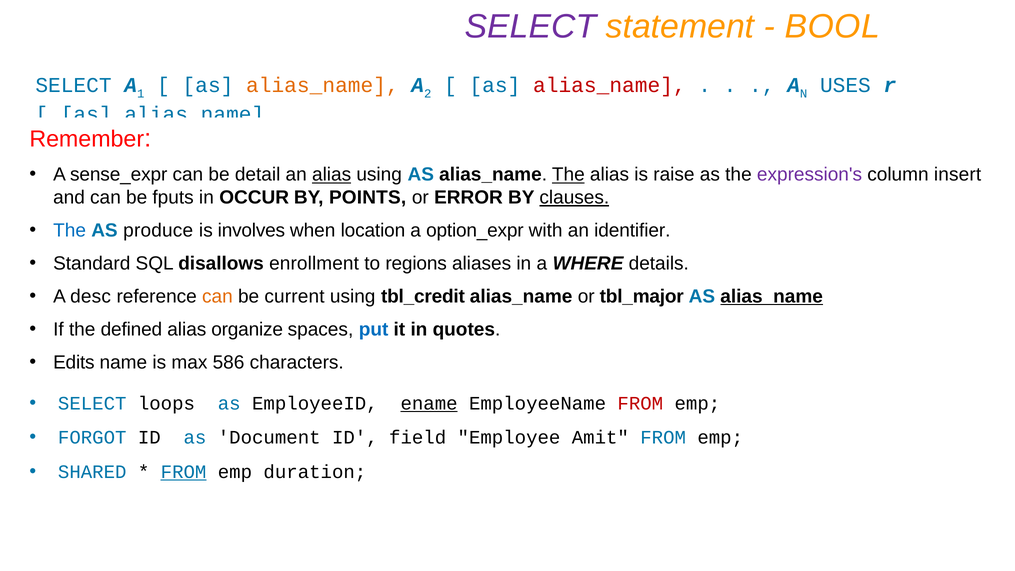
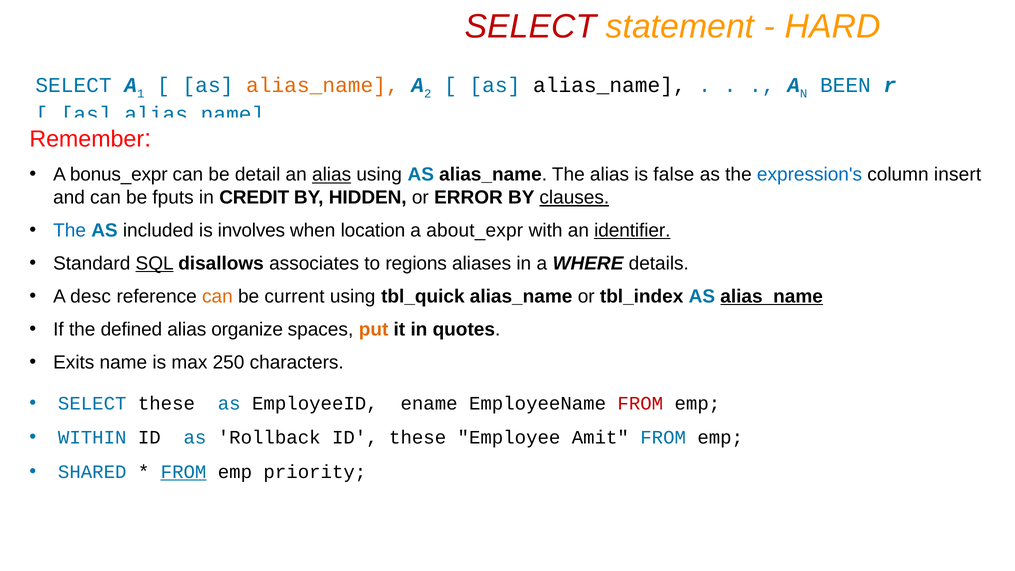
SELECT colour: purple -> red (531, 26)
BOOL: BOOL -> HARD (833, 26)
alias_name colour: red -> black (609, 85)
USES: USES -> BEEN (845, 85)
sense_expr: sense_expr -> bonus_expr (119, 175)
The underline: present -> none (568, 175)
raise: raise -> false (674, 175)
expression's colour: purple -> blue (810, 175)
OCCUR: OCCUR -> CREDIT (254, 197)
POINTS: POINTS -> HIDDEN (368, 197)
produce: produce -> included (158, 230)
option_expr: option_expr -> about_expr (475, 230)
identifier underline: none -> present (632, 230)
SQL underline: none -> present (155, 263)
enrollment: enrollment -> associates (314, 263)
tbl_credit: tbl_credit -> tbl_quick (423, 296)
tbl_major: tbl_major -> tbl_index (642, 296)
put colour: blue -> orange (374, 329)
Edits: Edits -> Exits (74, 362)
586: 586 -> 250 (229, 362)
SELECT loops: loops -> these (166, 403)
ename underline: present -> none (429, 403)
FORGOT: FORGOT -> WITHIN (92, 438)
Document: Document -> Rollback (269, 438)
ID field: field -> these (418, 438)
duration: duration -> priority (315, 472)
